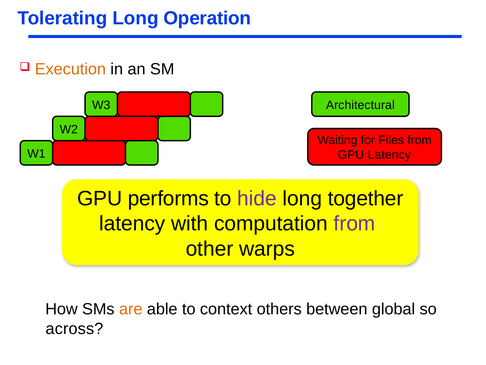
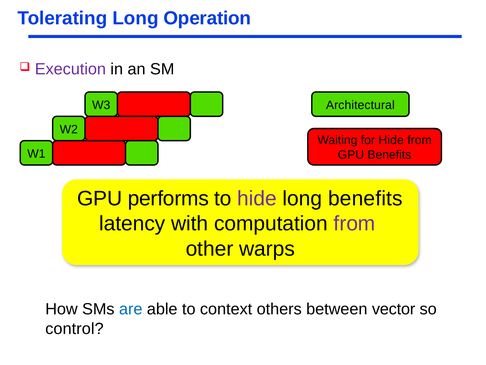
Execution colour: orange -> purple (70, 69)
for Files: Files -> Hide (391, 140)
GPU Latency: Latency -> Benefits (389, 155)
long together: together -> benefits (365, 198)
are colour: orange -> blue (131, 309)
global: global -> vector (394, 309)
across: across -> control (74, 328)
